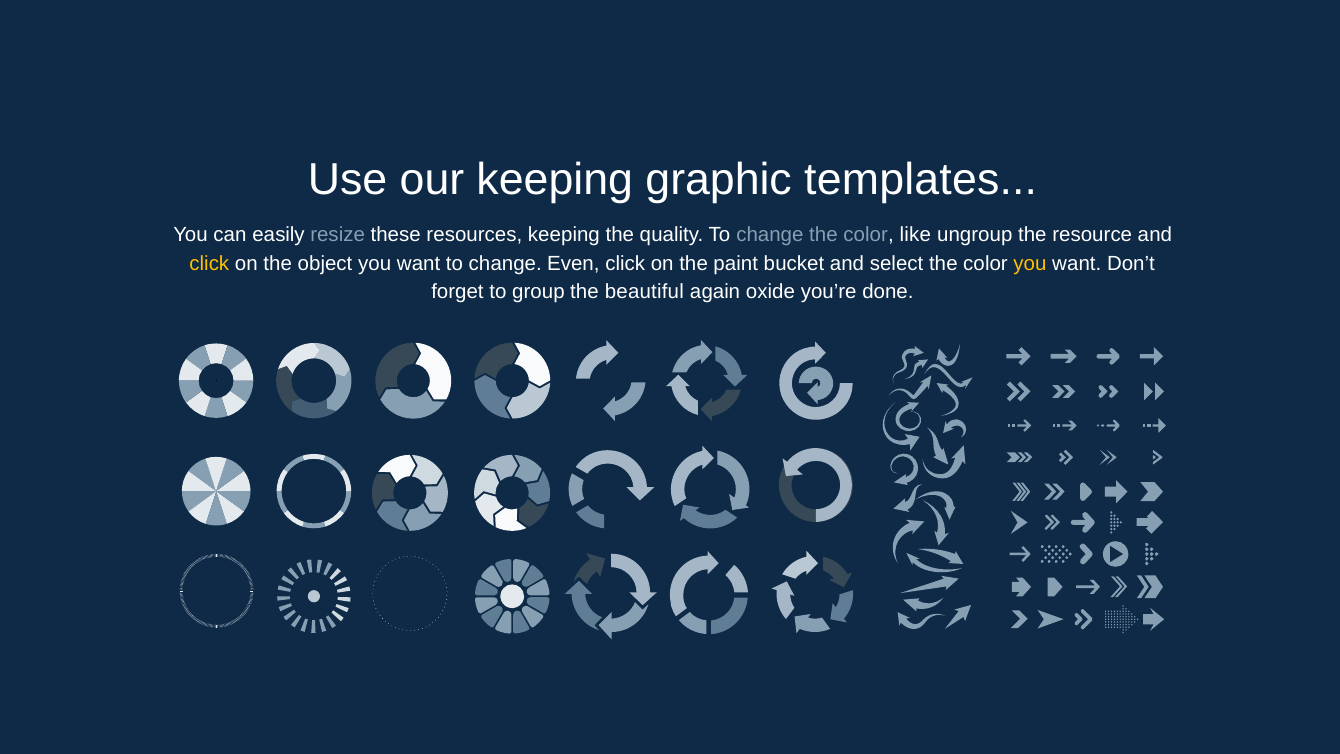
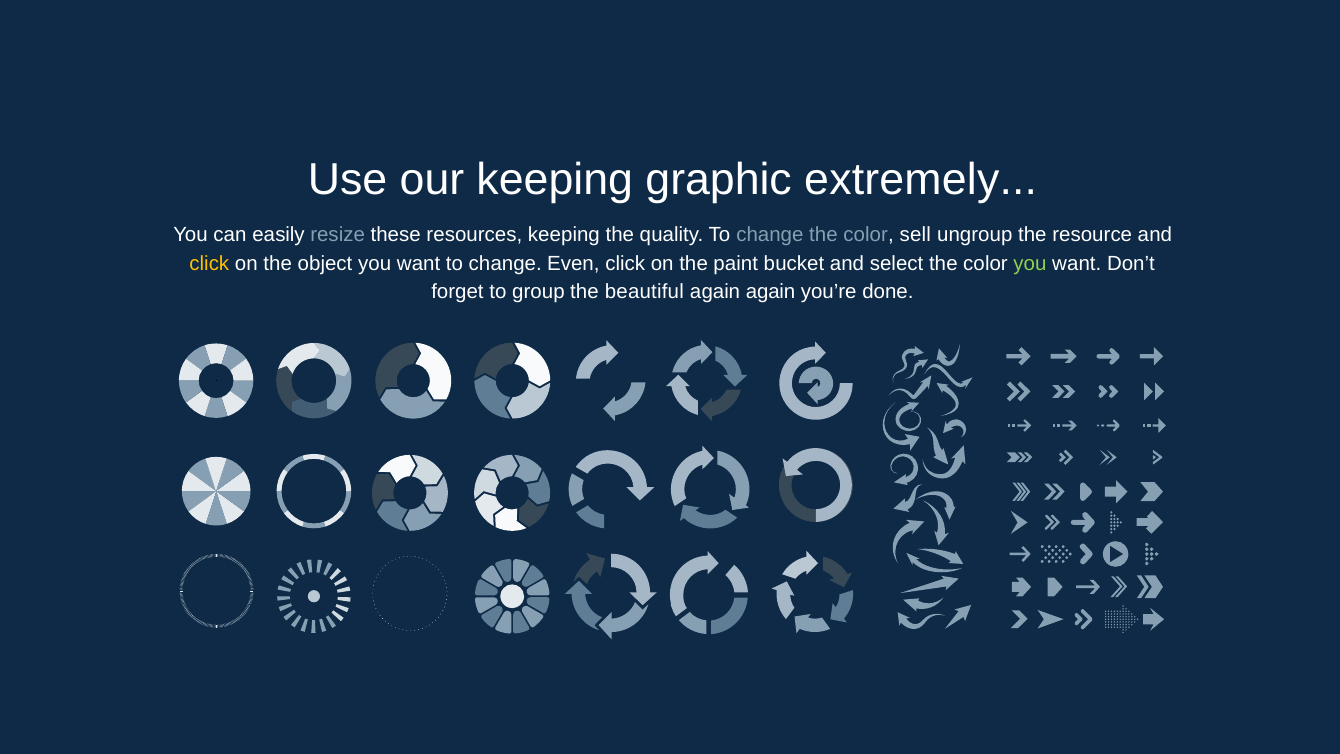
templates: templates -> extremely (921, 180)
like: like -> sell (915, 235)
you colour: yellow -> light green (1030, 263)
again oxide: oxide -> again (771, 292)
